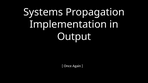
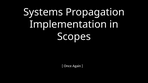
Output: Output -> Scopes (74, 37)
